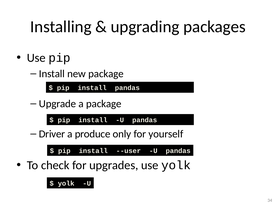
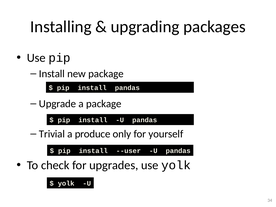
Driver: Driver -> Trivial (52, 134)
